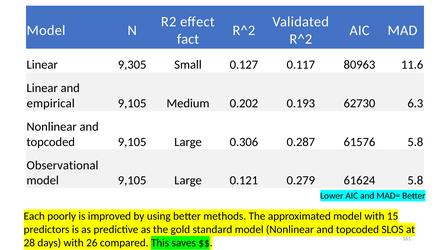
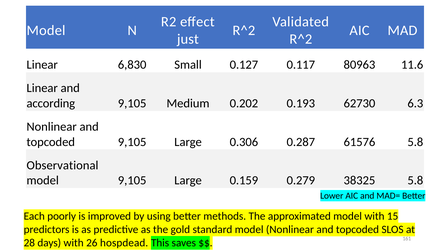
fact: fact -> just (188, 39)
9,305: 9,305 -> 6,830 (132, 65)
empirical: empirical -> according (51, 104)
0.121: 0.121 -> 0.159 (244, 181)
61624: 61624 -> 38325 (359, 181)
compared: compared -> hospdead (124, 243)
